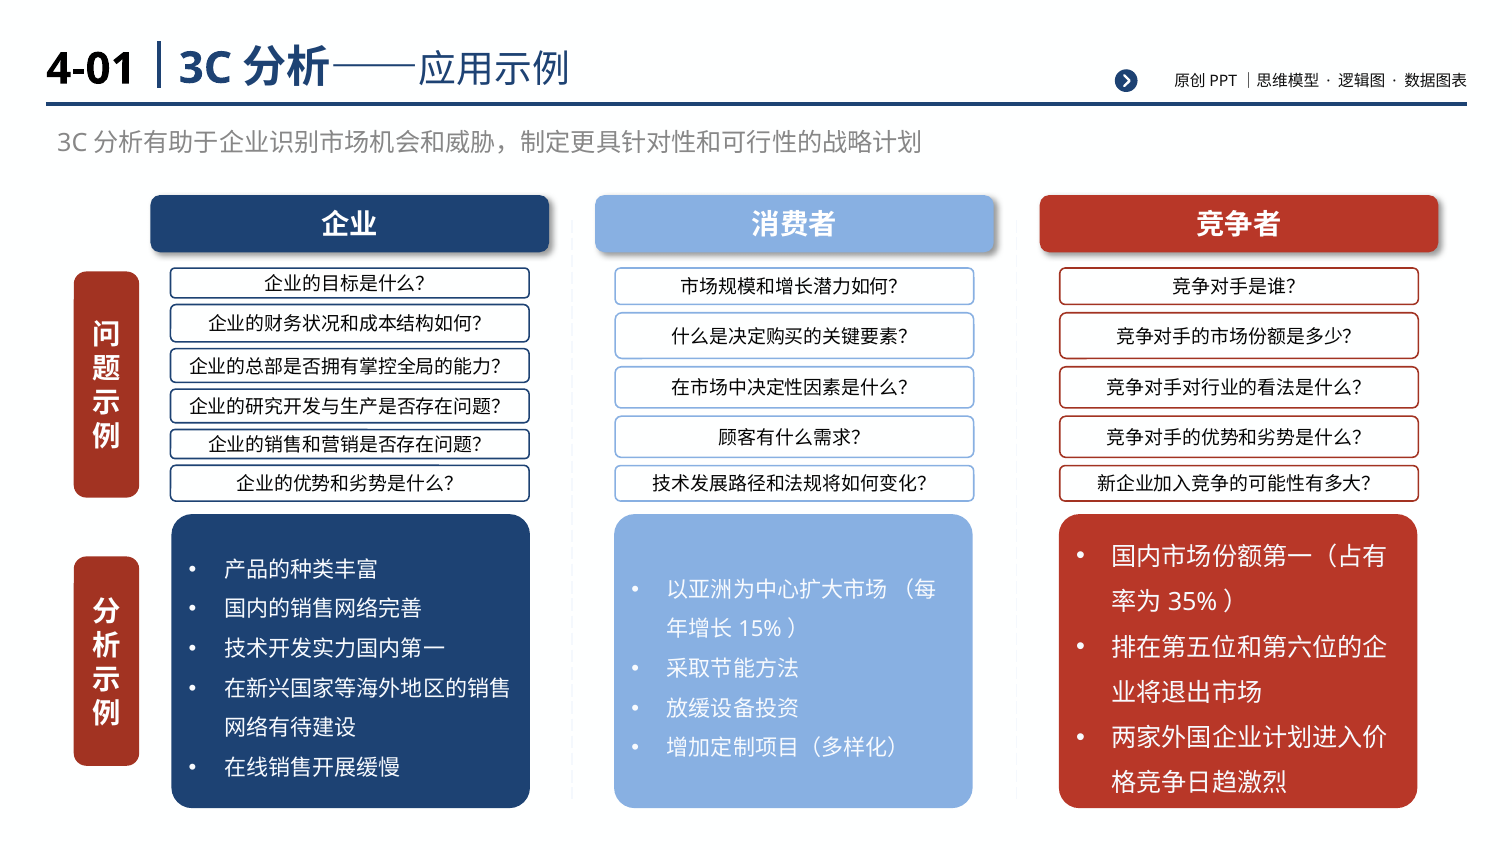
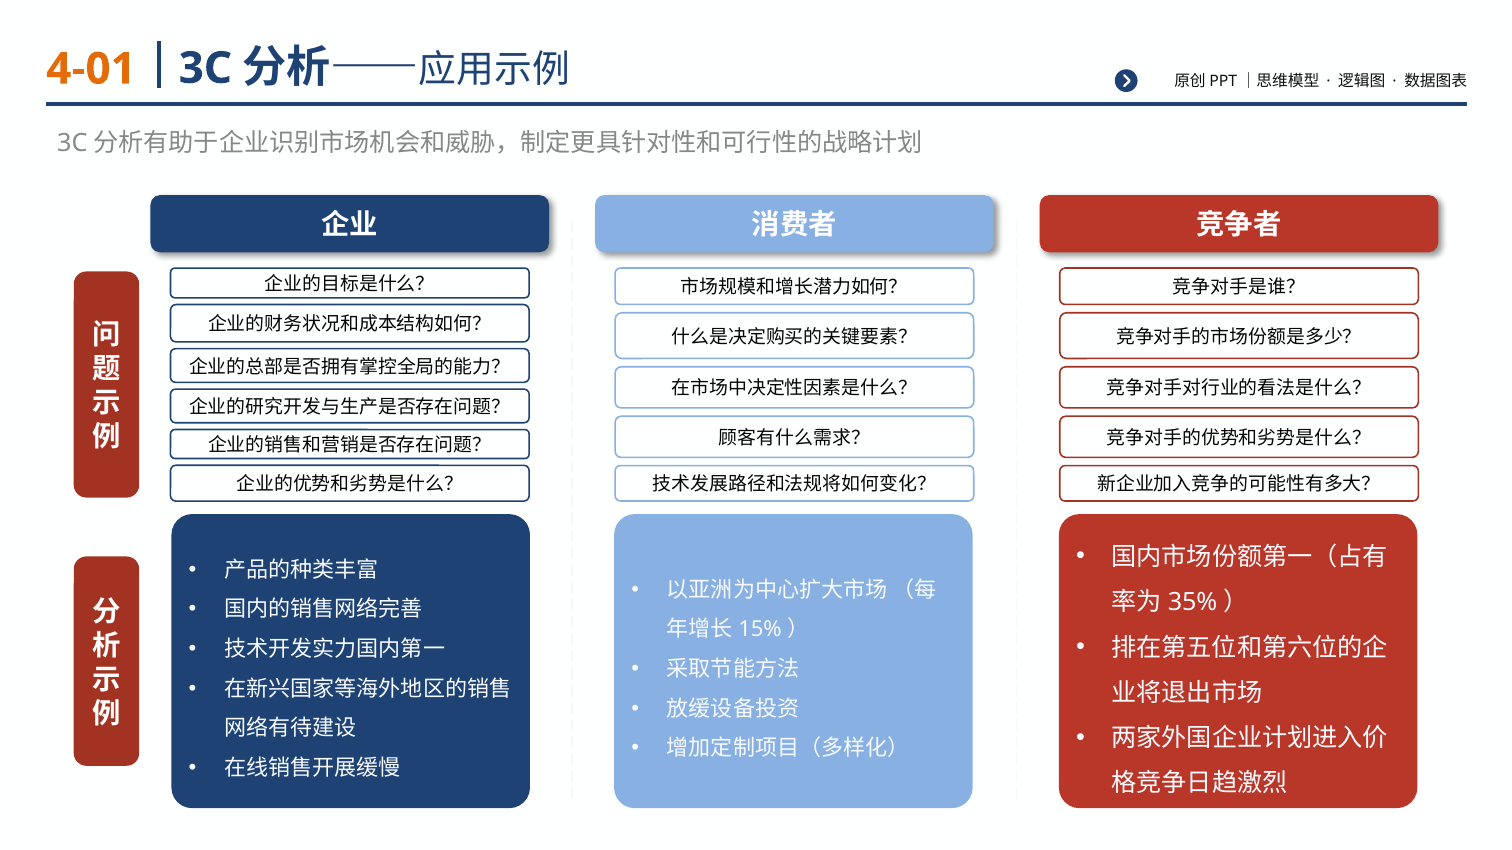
4-01 colour: black -> orange (91, 69)
